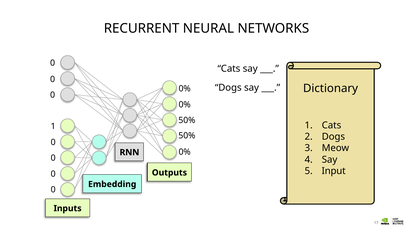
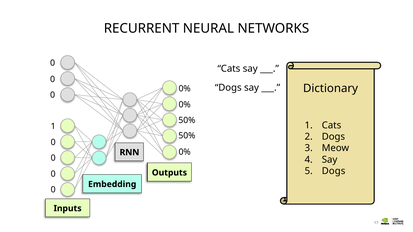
Input: Input -> Dogs (334, 171)
